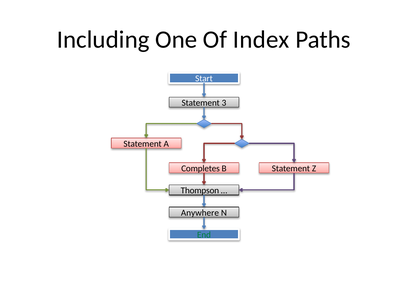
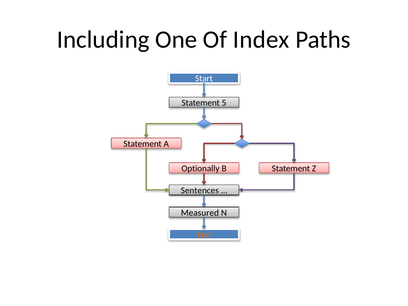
3: 3 -> 5 (224, 103)
Completes: Completes -> Optionally (200, 168)
Thompson: Thompson -> Sentences (200, 191)
Anywhere: Anywhere -> Measured (200, 213)
End colour: green -> orange (204, 235)
